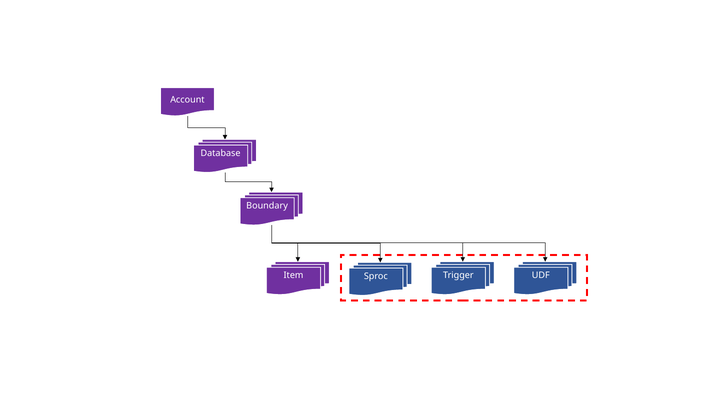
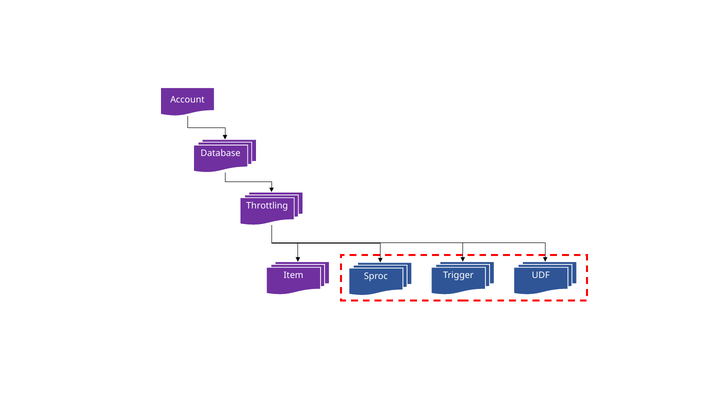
Boundary: Boundary -> Throttling (267, 206)
